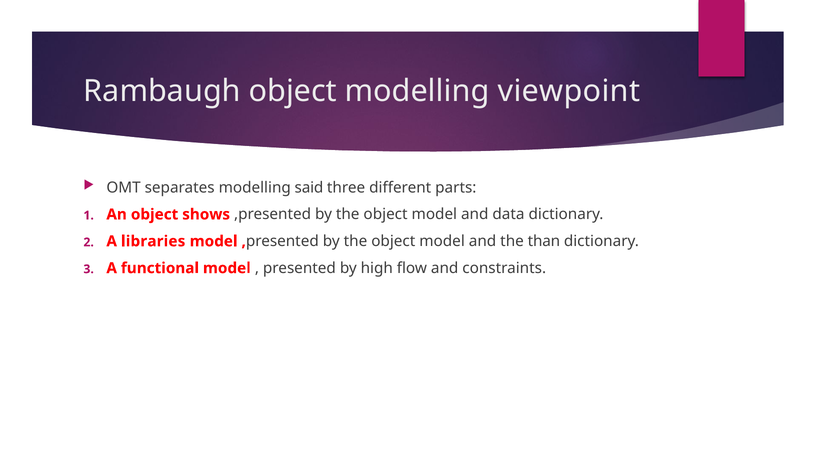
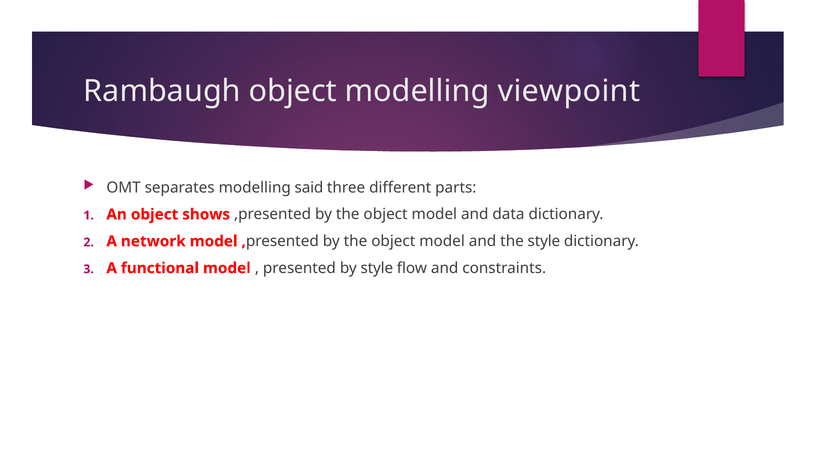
libraries: libraries -> network (153, 241)
the than: than -> style (544, 241)
by high: high -> style (377, 268)
